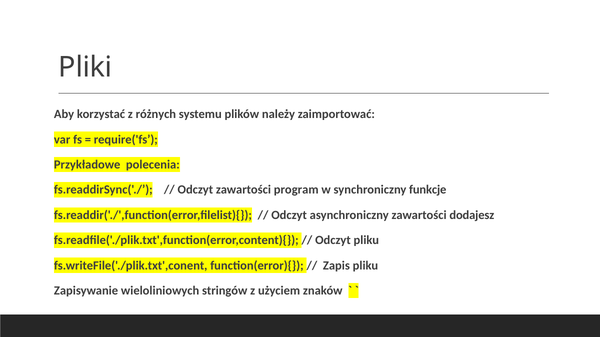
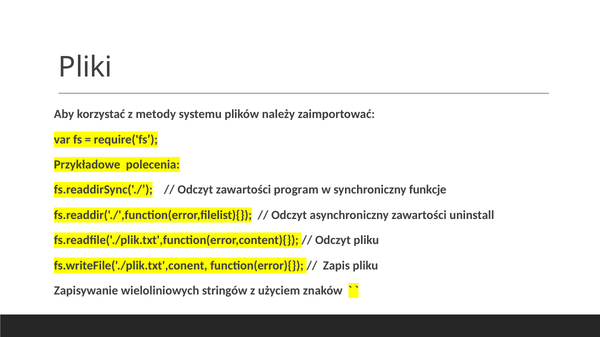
różnych: różnych -> metody (156, 114)
dodajesz: dodajesz -> uninstall (472, 215)
